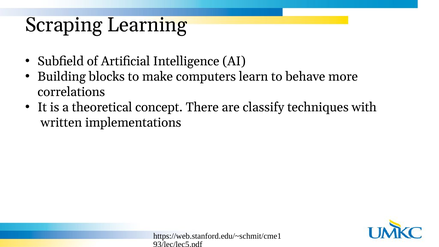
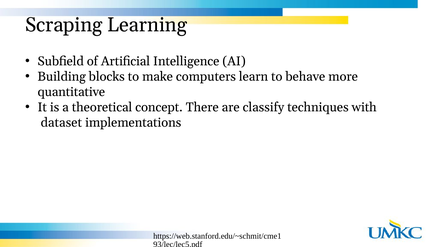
correlations: correlations -> quantitative (71, 92)
written: written -> dataset (61, 123)
